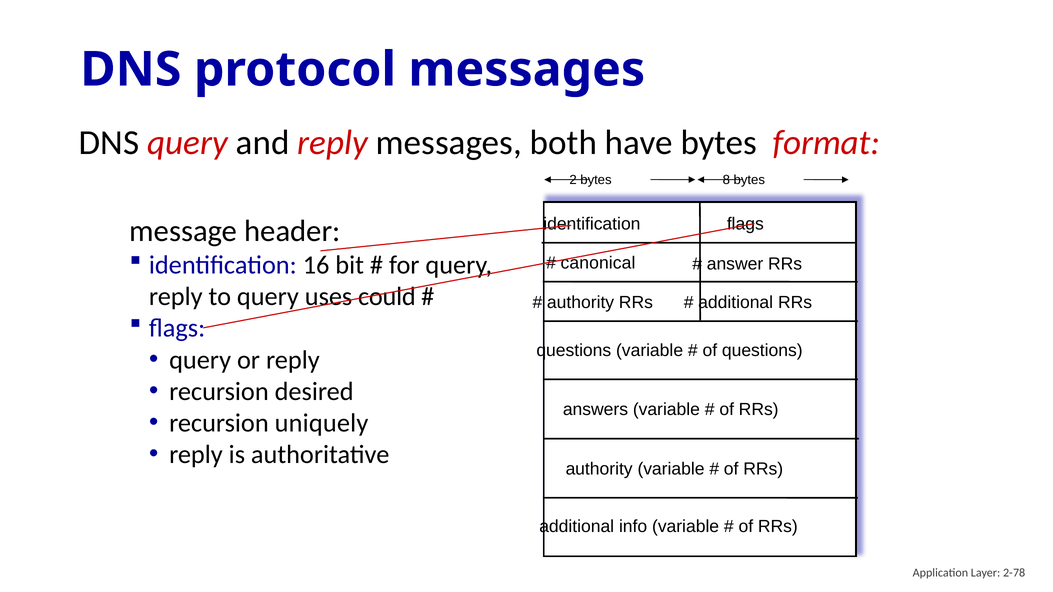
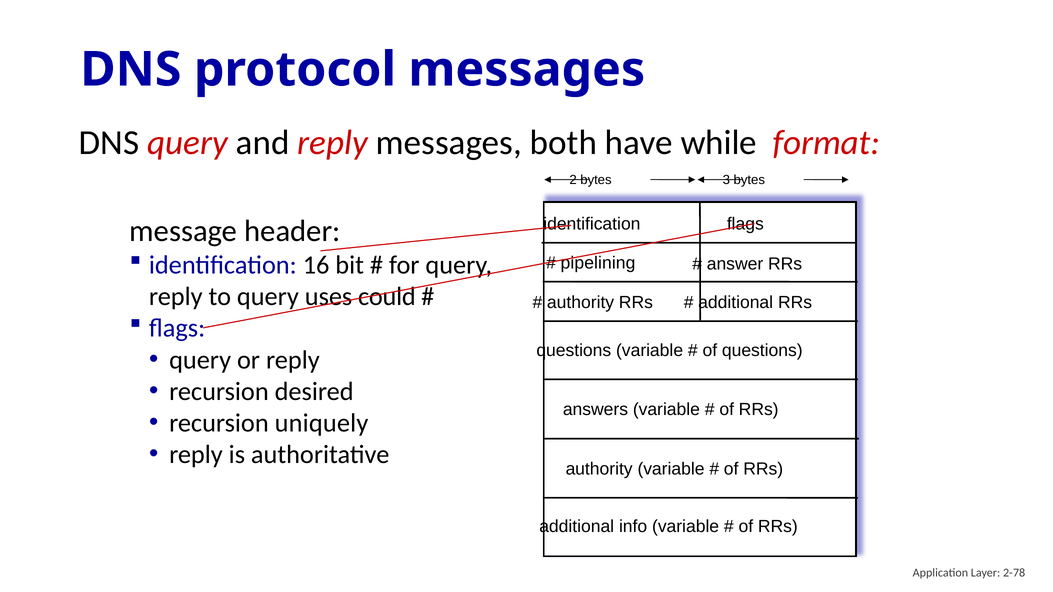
have bytes: bytes -> while (719, 143)
8: 8 -> 3 (726, 180)
canonical: canonical -> pipelining (598, 263)
